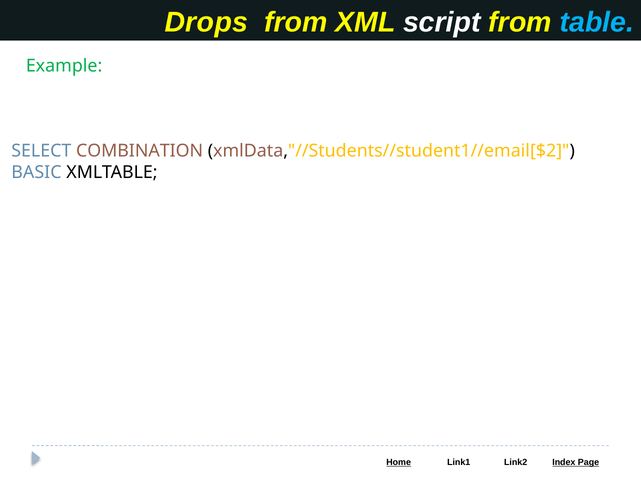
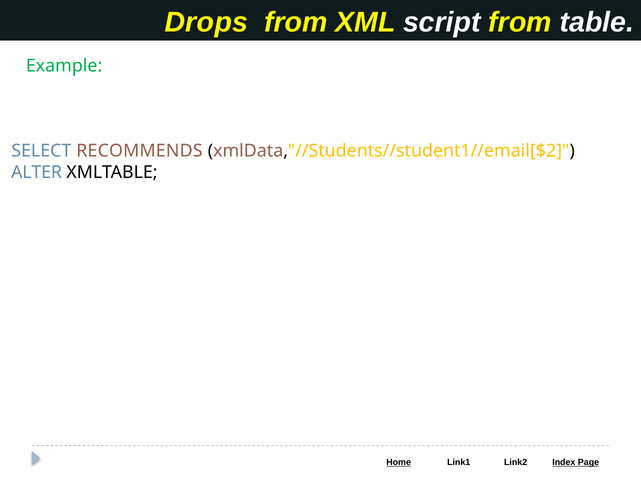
table colour: light blue -> white (597, 22)
COMBINATION: COMBINATION -> RECOMMENDS (139, 151)
BASIC: BASIC -> ALTER (37, 172)
